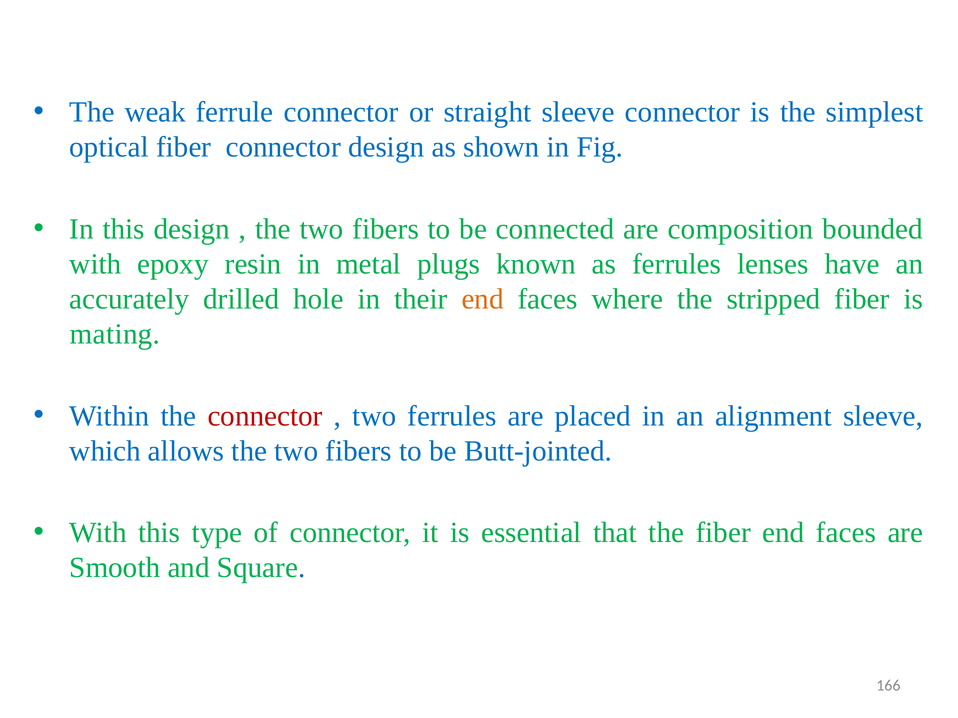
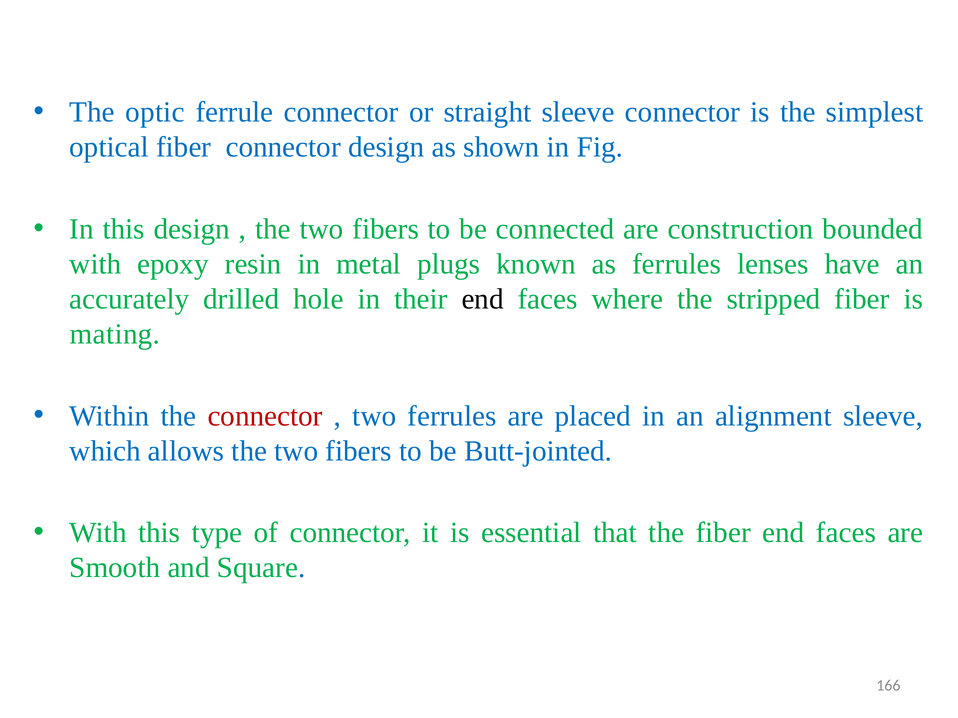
weak: weak -> optic (155, 112)
composition: composition -> construction (741, 229)
end colour: orange -> black (483, 299)
